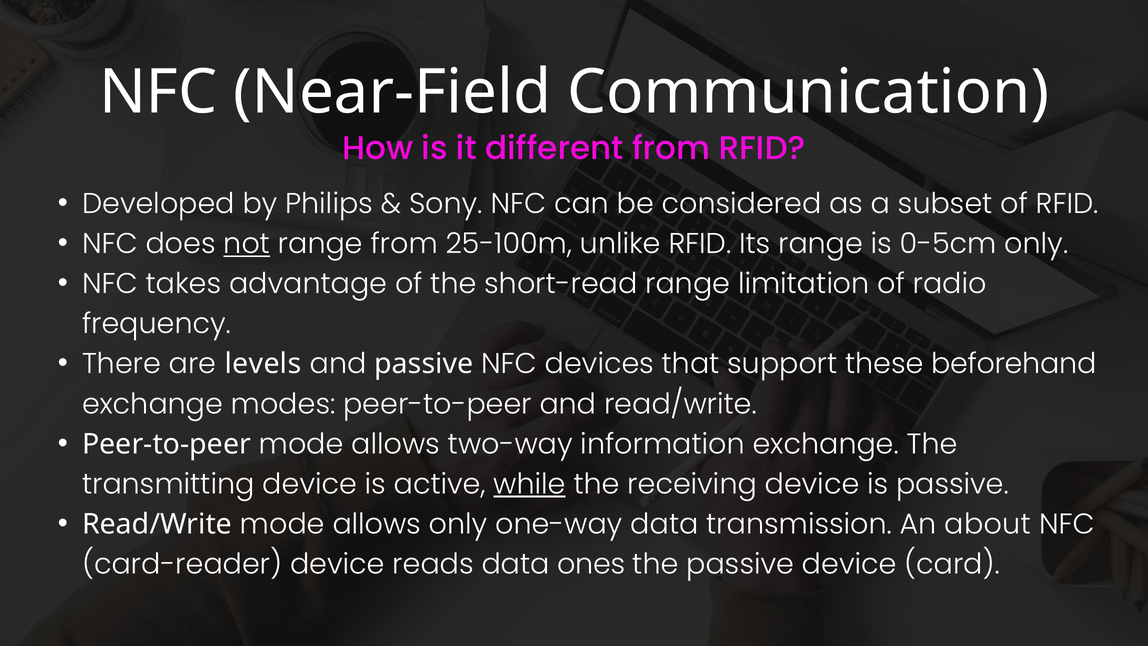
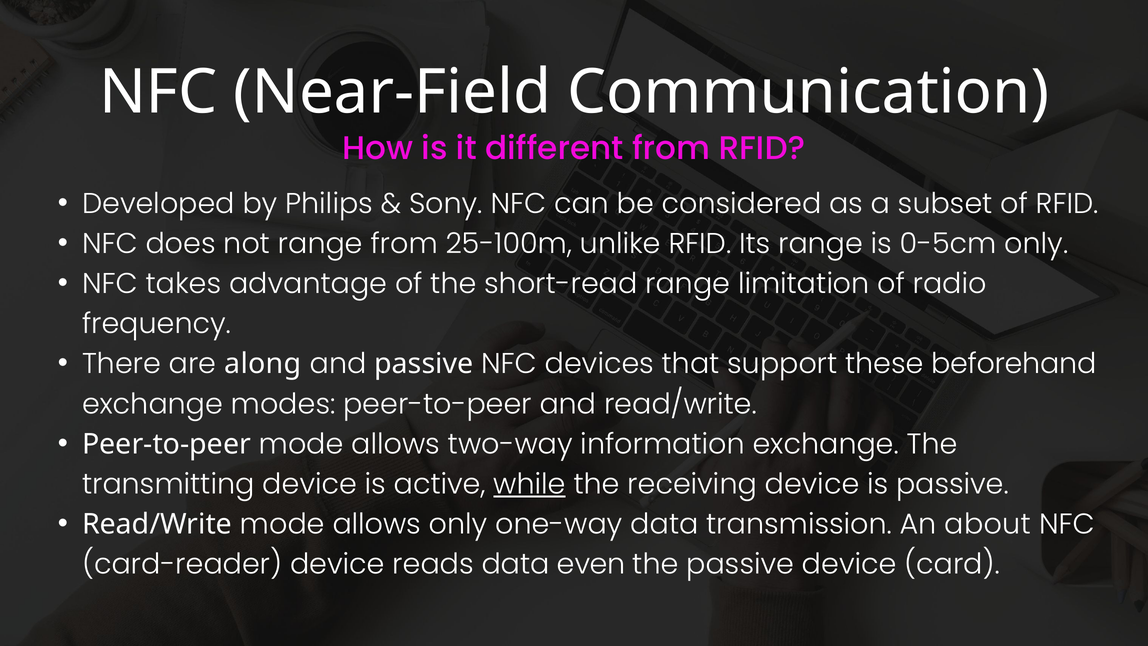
not underline: present -> none (247, 244)
levels: levels -> along (263, 364)
ones: ones -> even (591, 564)
